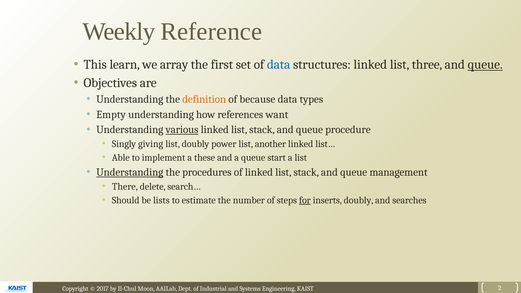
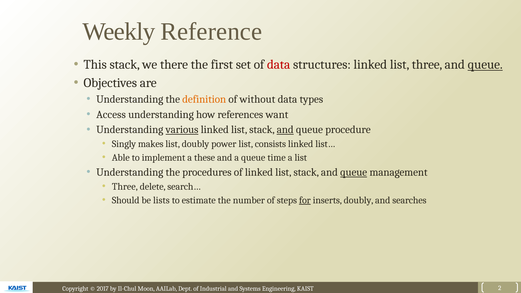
This learn: learn -> stack (125, 65)
array: array -> there (174, 65)
data colour: blue -> red (279, 65)
because: because -> without (257, 99)
Empty: Empty -> Access (111, 115)
and underline: none -> present (285, 130)
giving: giving -> makes (151, 144)
another: another -> consists (270, 144)
start: start -> time (277, 158)
Understanding underline: present -> none (130, 172)
queue underline: none -> present (354, 172)
There: There -> Three (125, 187)
